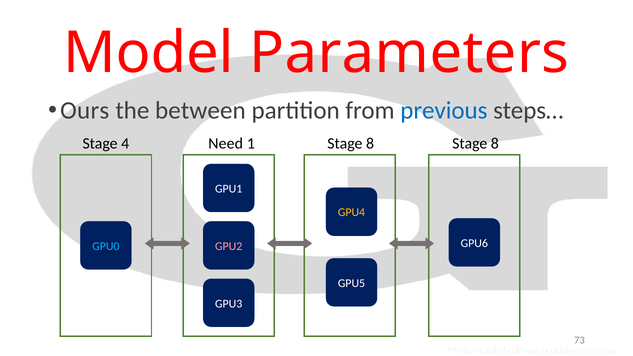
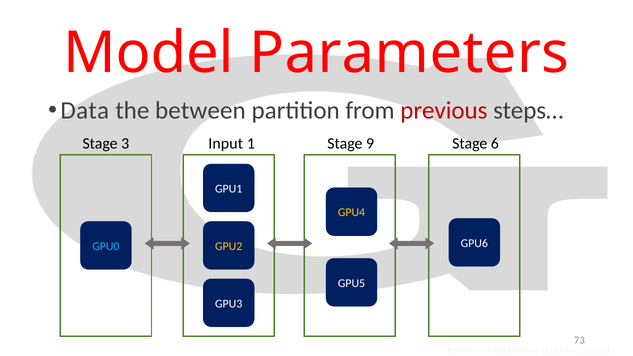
Ours: Ours -> Data (85, 111)
previous colour: blue -> red (444, 111)
4: 4 -> 3 (125, 143)
Need: Need -> Input (226, 143)
1 Stage 8: 8 -> 9 (370, 143)
8: 8 -> 6 (495, 143)
GPU2 colour: pink -> yellow (229, 246)
